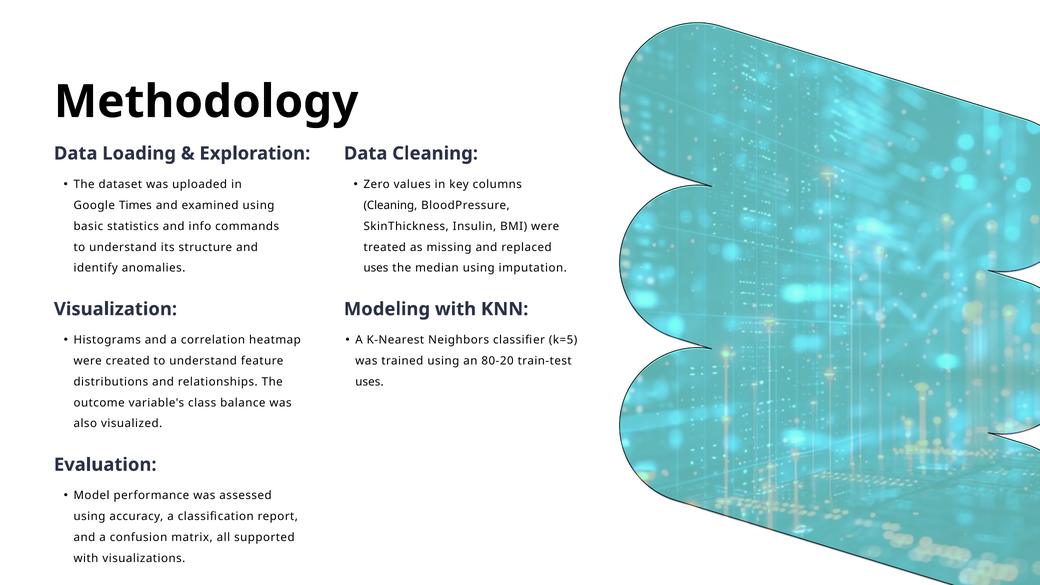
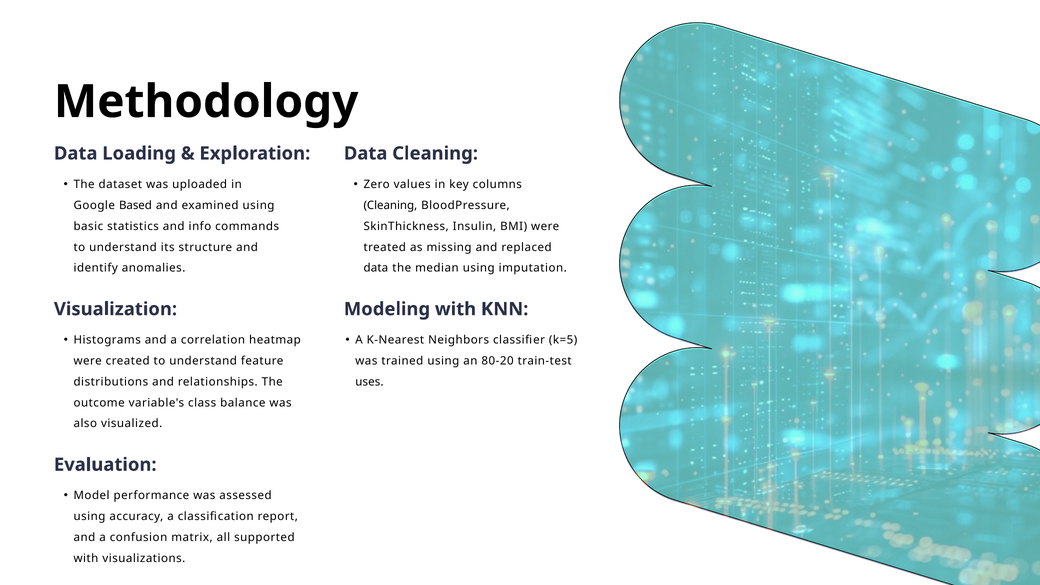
Times: Times -> Based (135, 205)
uses: uses -> data (376, 268)
